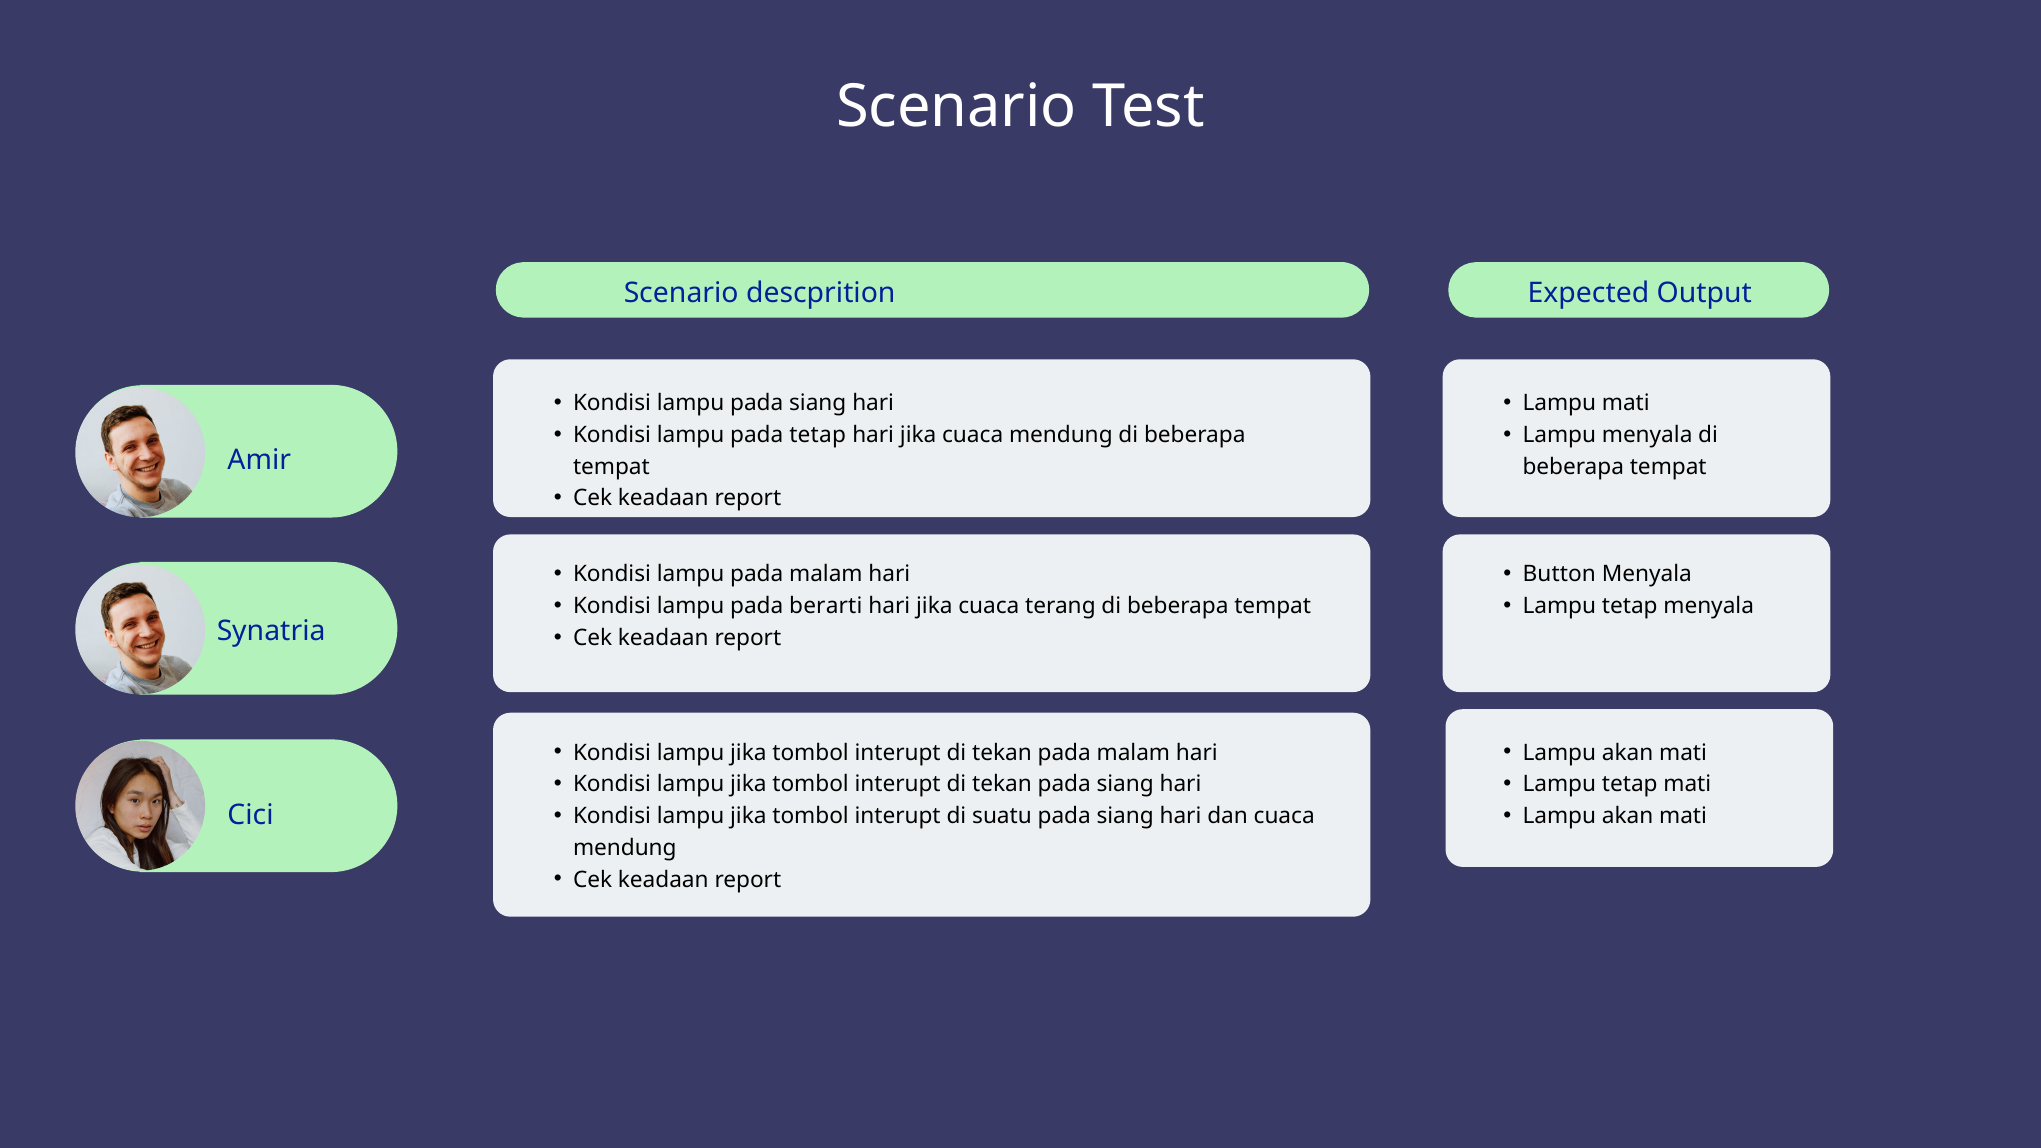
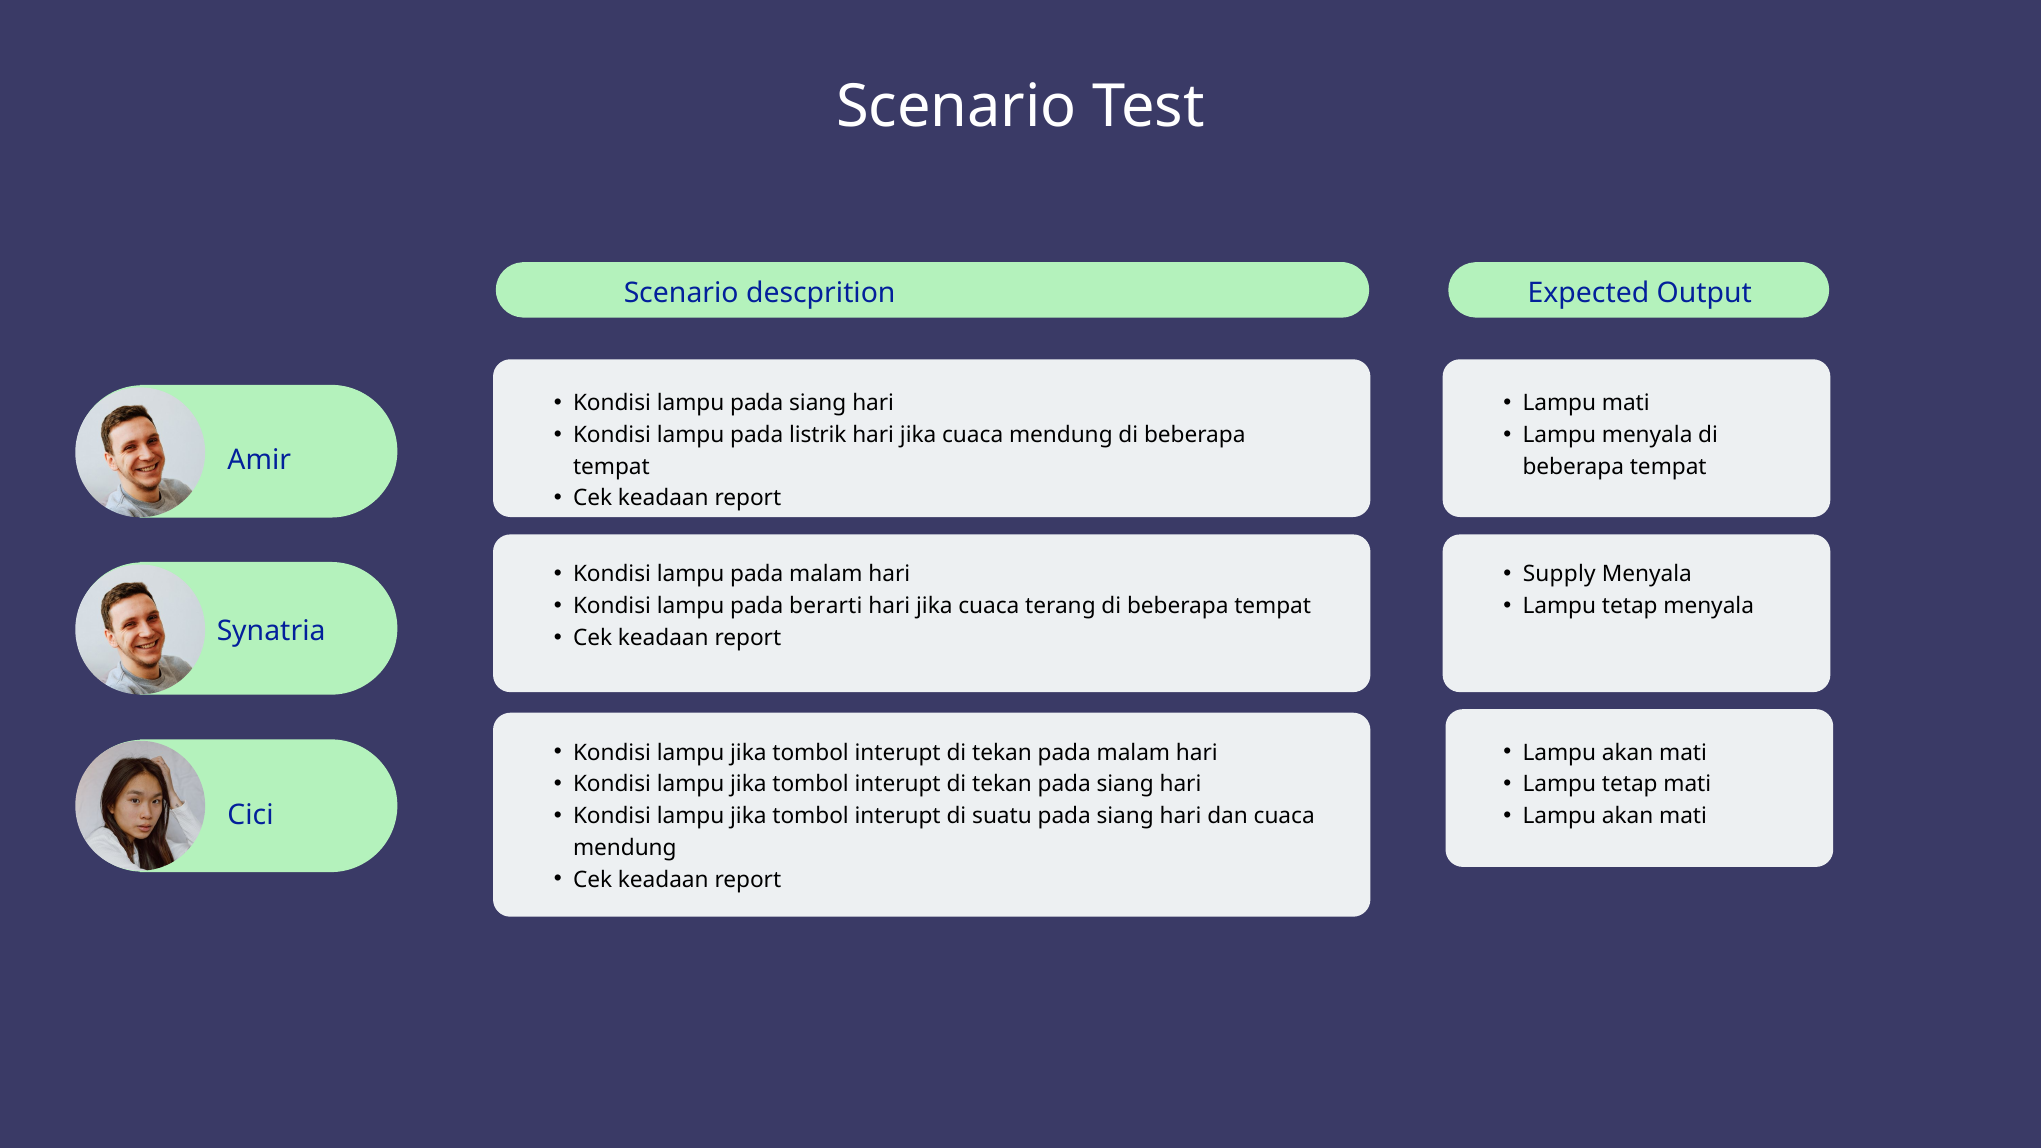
pada tetap: tetap -> listrik (818, 435)
Button: Button -> Supply (1559, 574)
